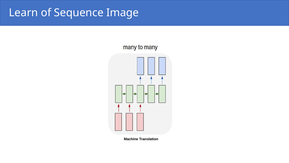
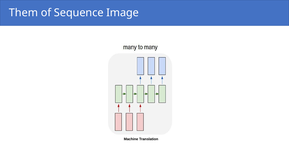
Learn: Learn -> Them (23, 13)
